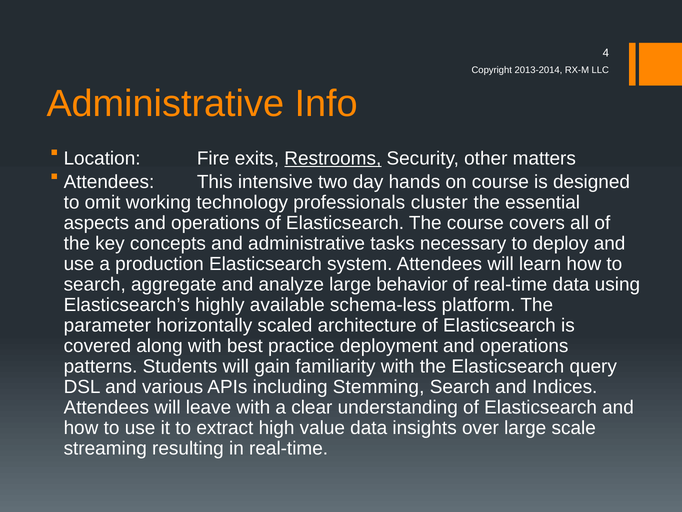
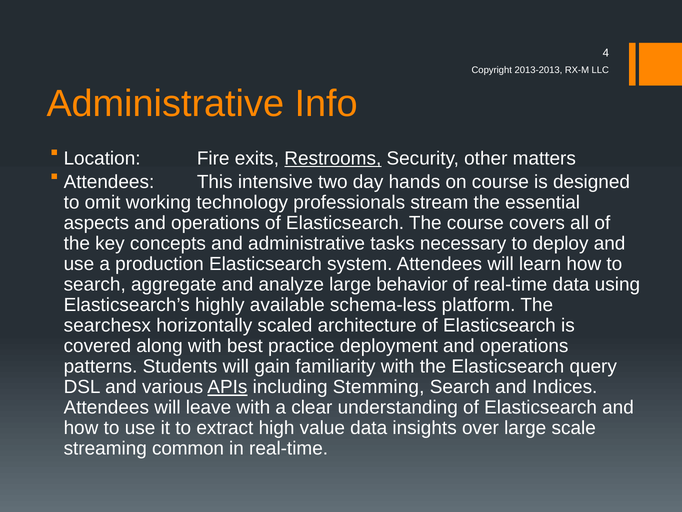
2013-2014: 2013-2014 -> 2013-2013 (538, 70)
cluster: cluster -> stream (439, 203)
parameter: parameter -> searchesx (107, 325)
APIs underline: none -> present (227, 387)
resulting: resulting -> common (188, 448)
